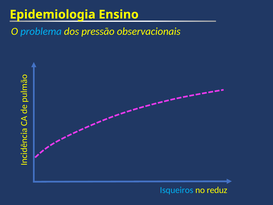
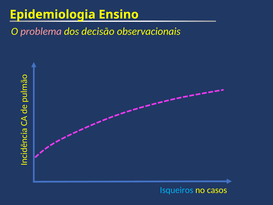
problema colour: light blue -> pink (41, 31)
pressão: pressão -> decisão (98, 31)
reduz: reduz -> casos (217, 190)
